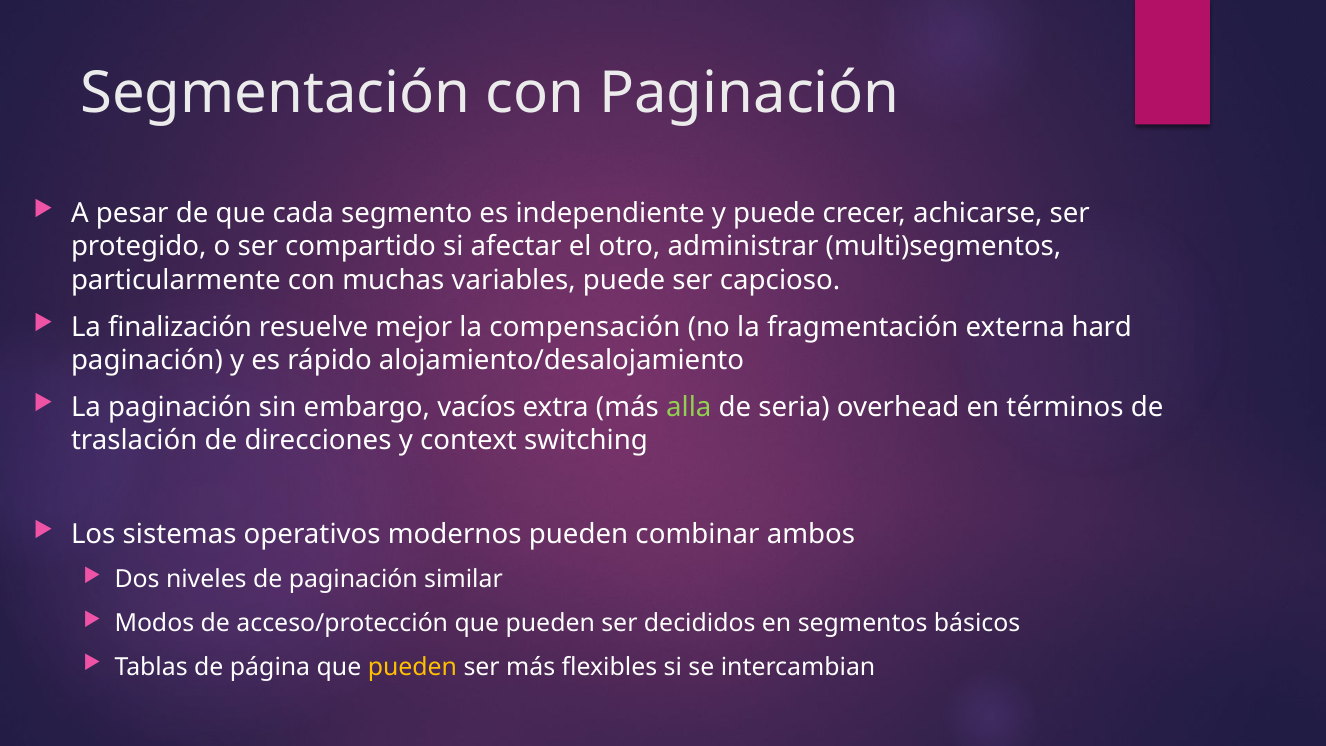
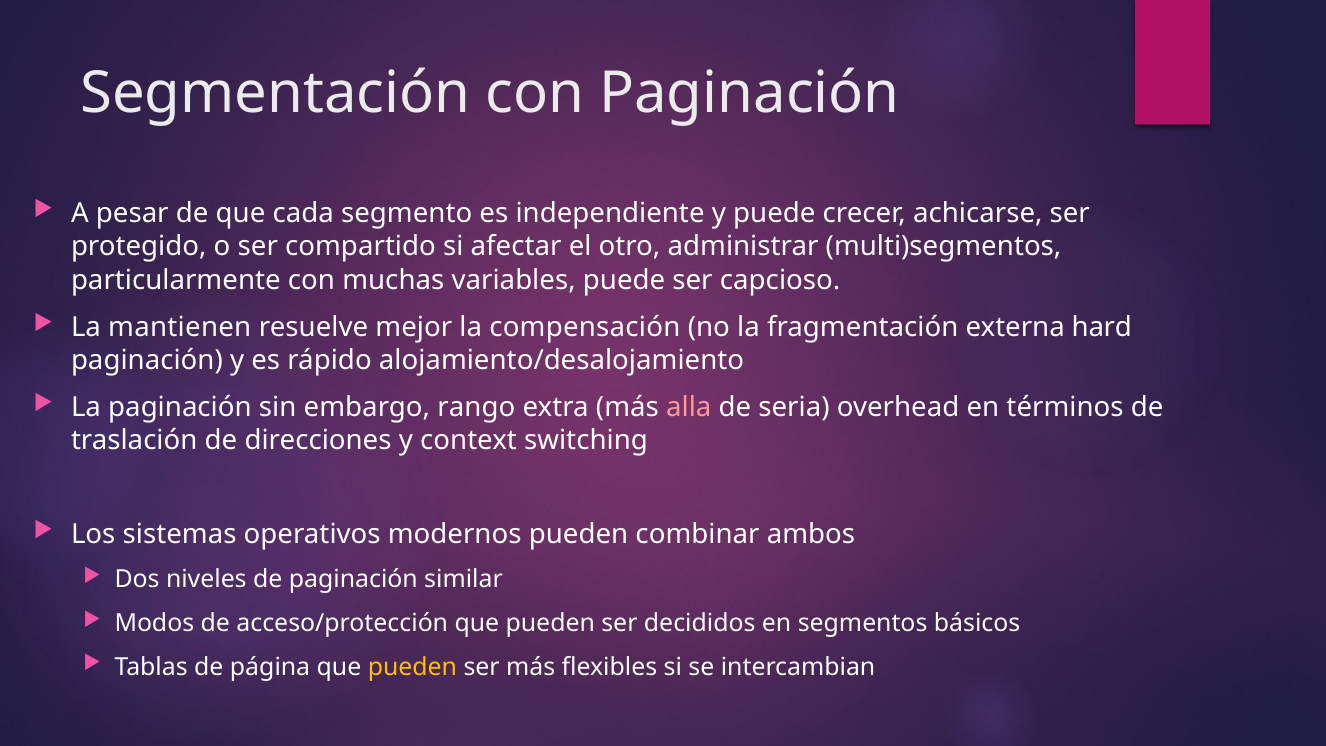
finalización: finalización -> mantienen (180, 327)
vacíos: vacíos -> rango (476, 407)
alla colour: light green -> pink (689, 407)
